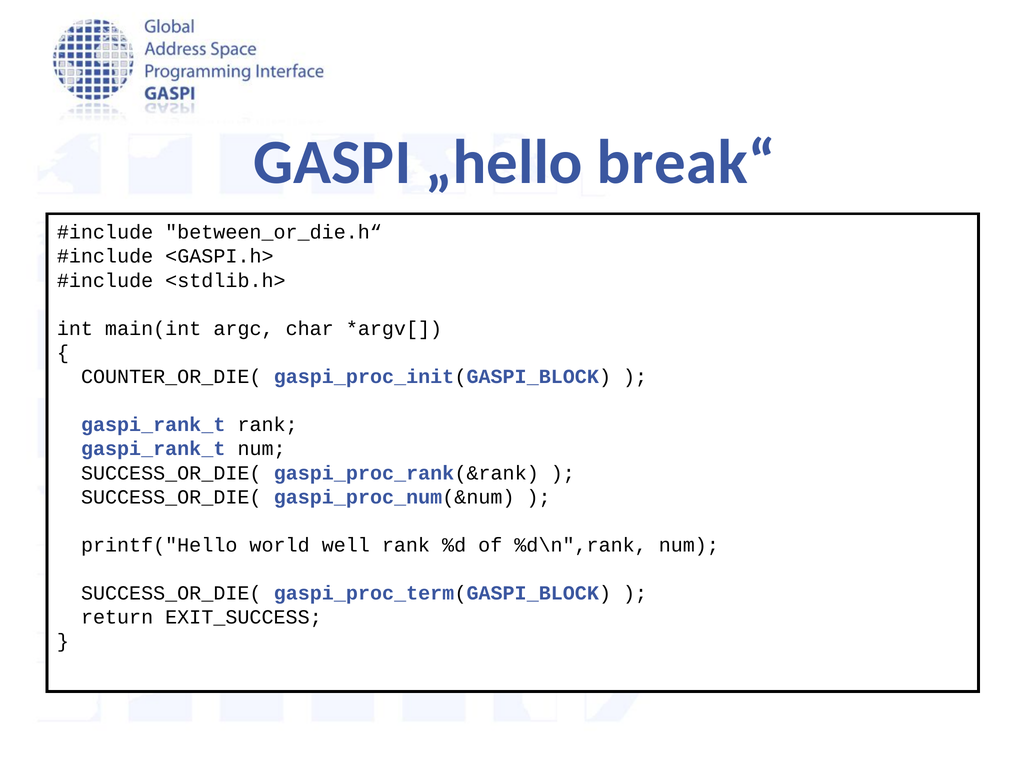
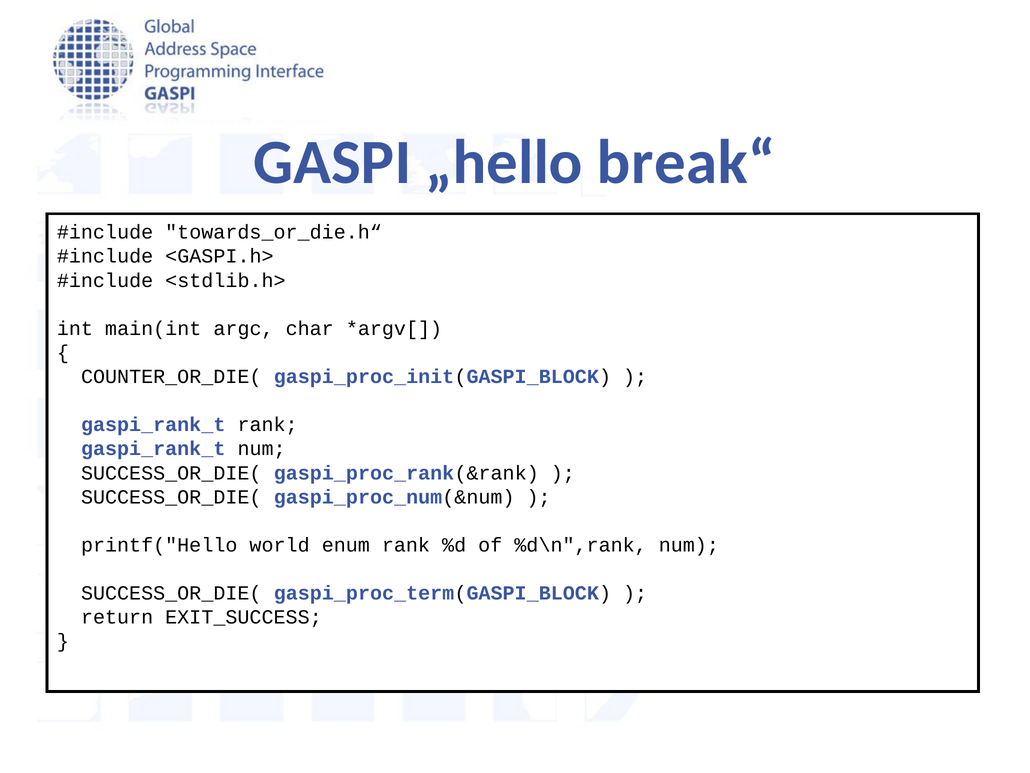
between_or_die.h“: between_or_die.h“ -> towards_or_die.h“ (274, 232)
well: well -> enum (346, 545)
